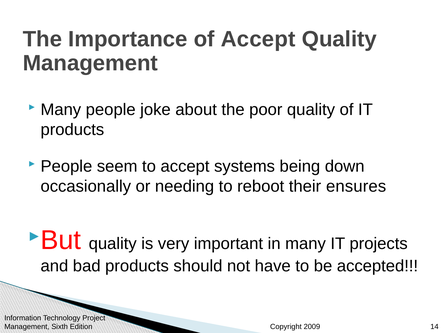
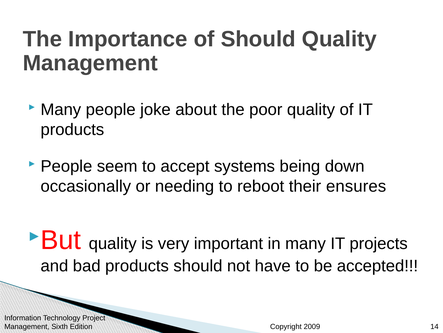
of Accept: Accept -> Should (258, 39)
